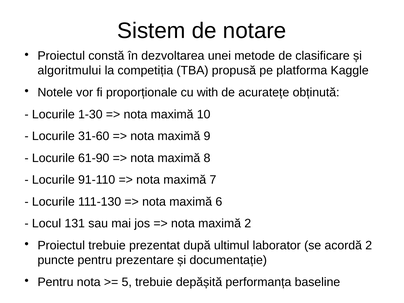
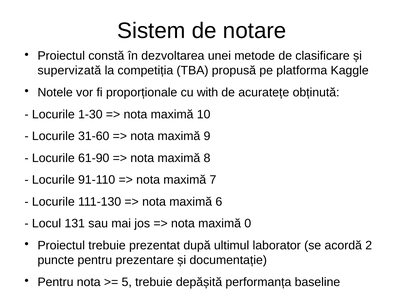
algoritmului: algoritmului -> supervizată (69, 71)
maximă 2: 2 -> 0 (248, 224)
